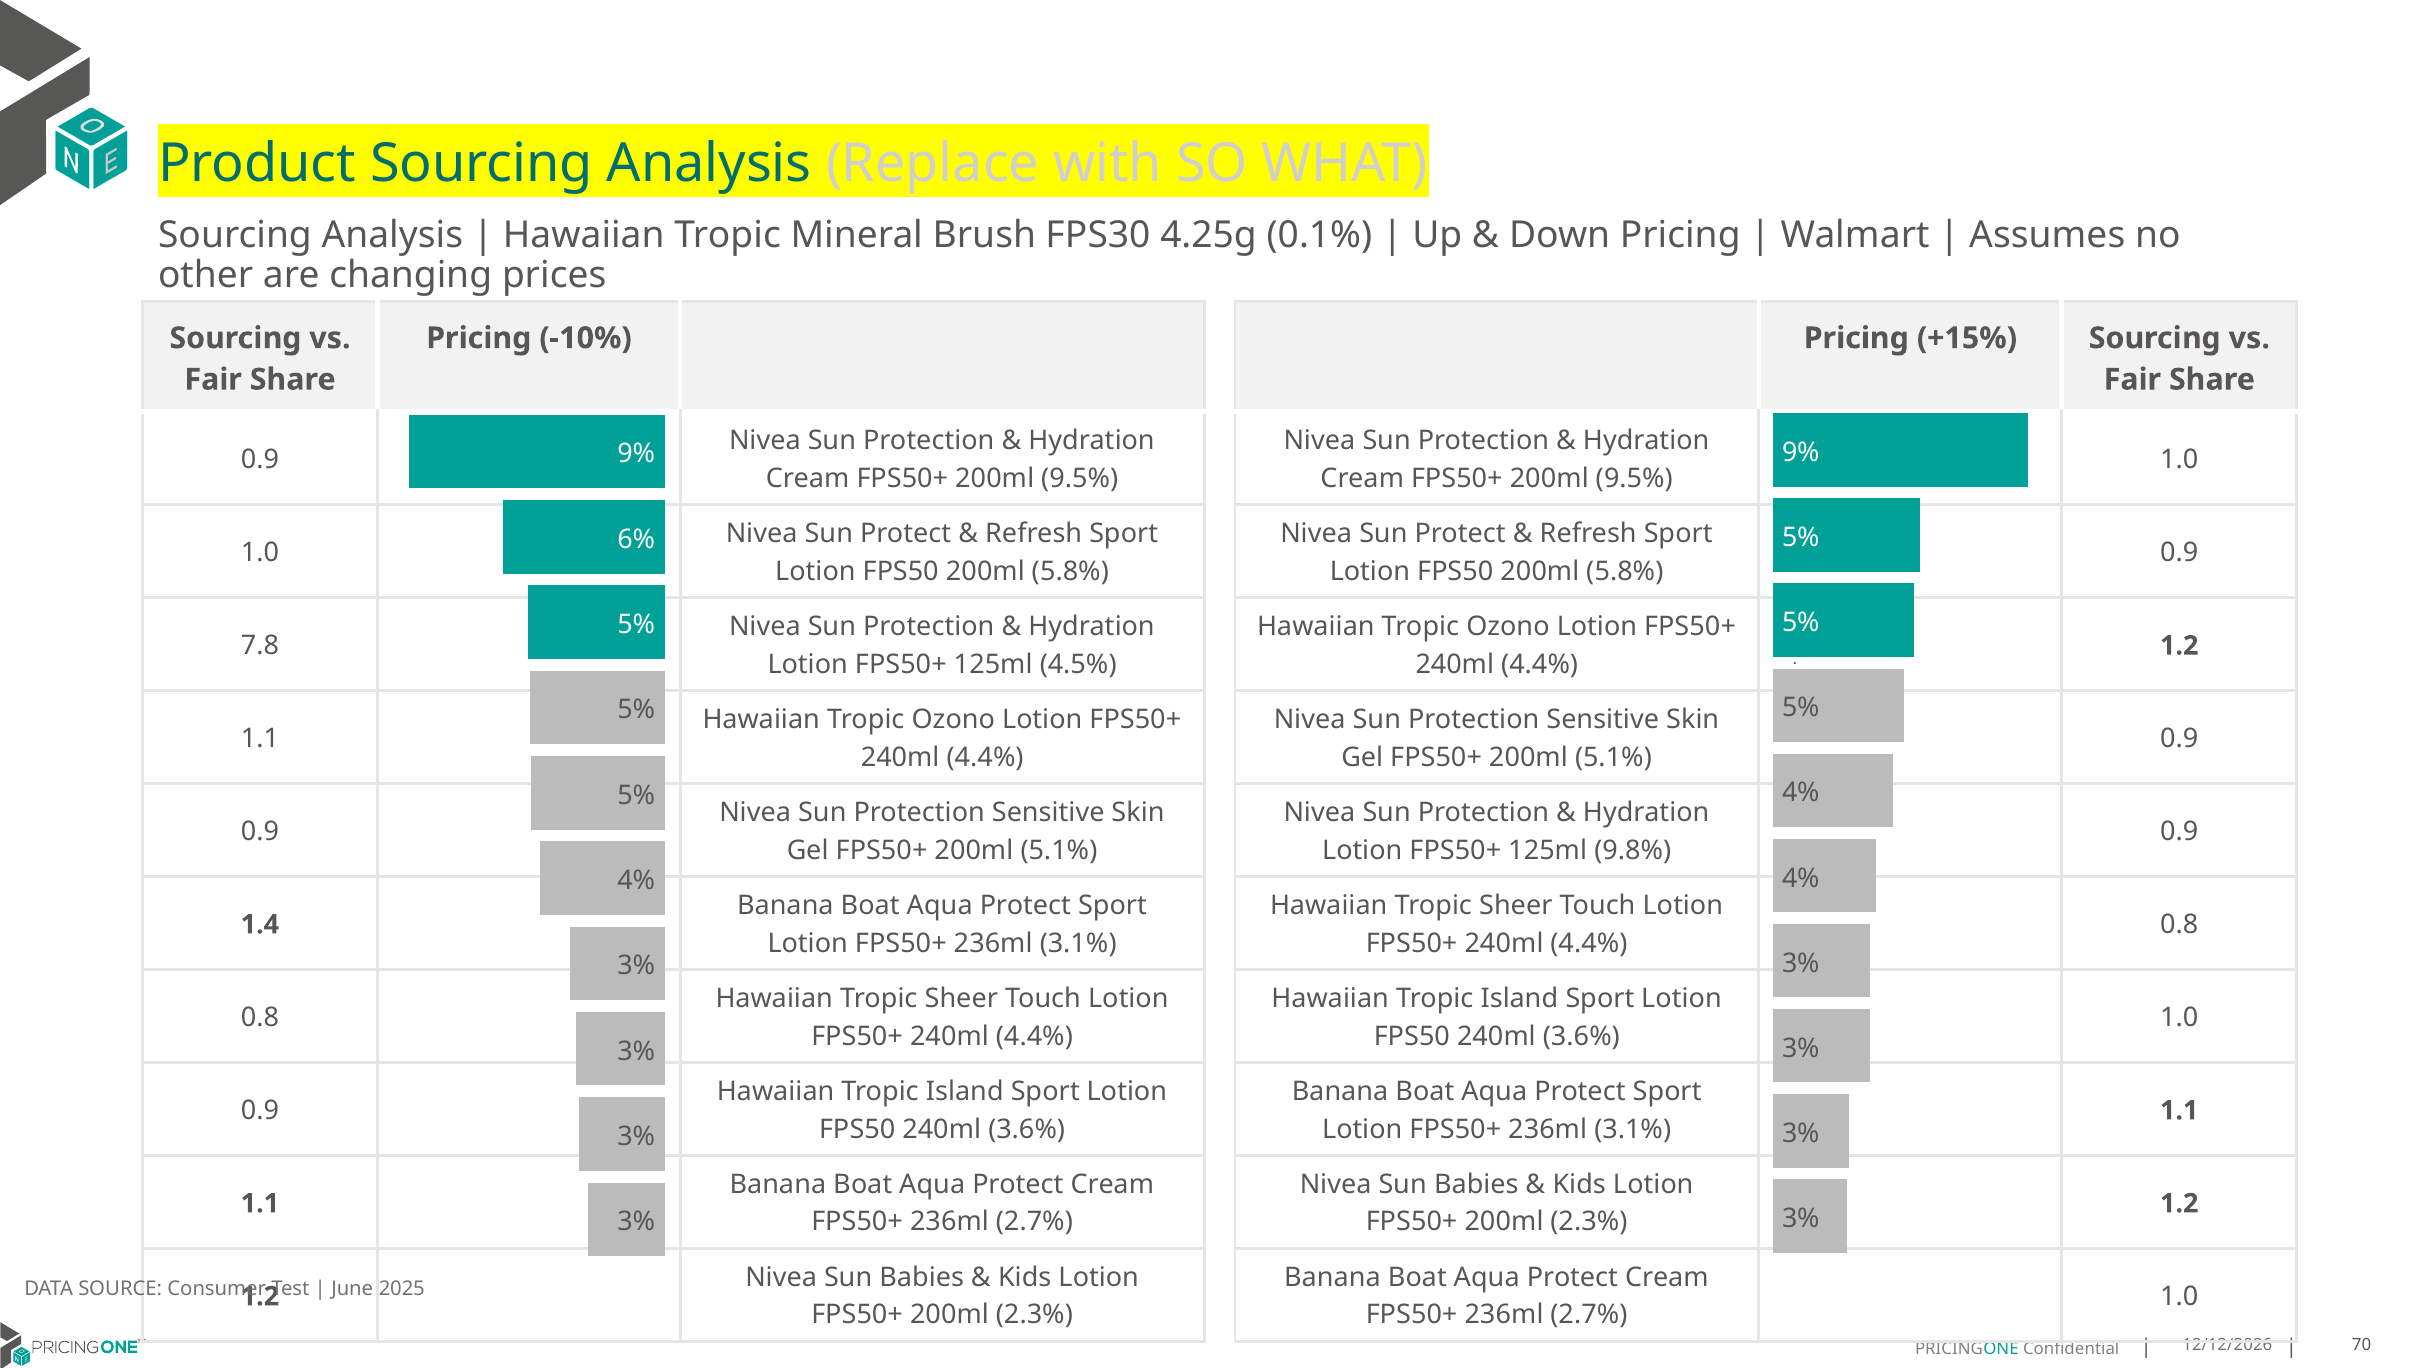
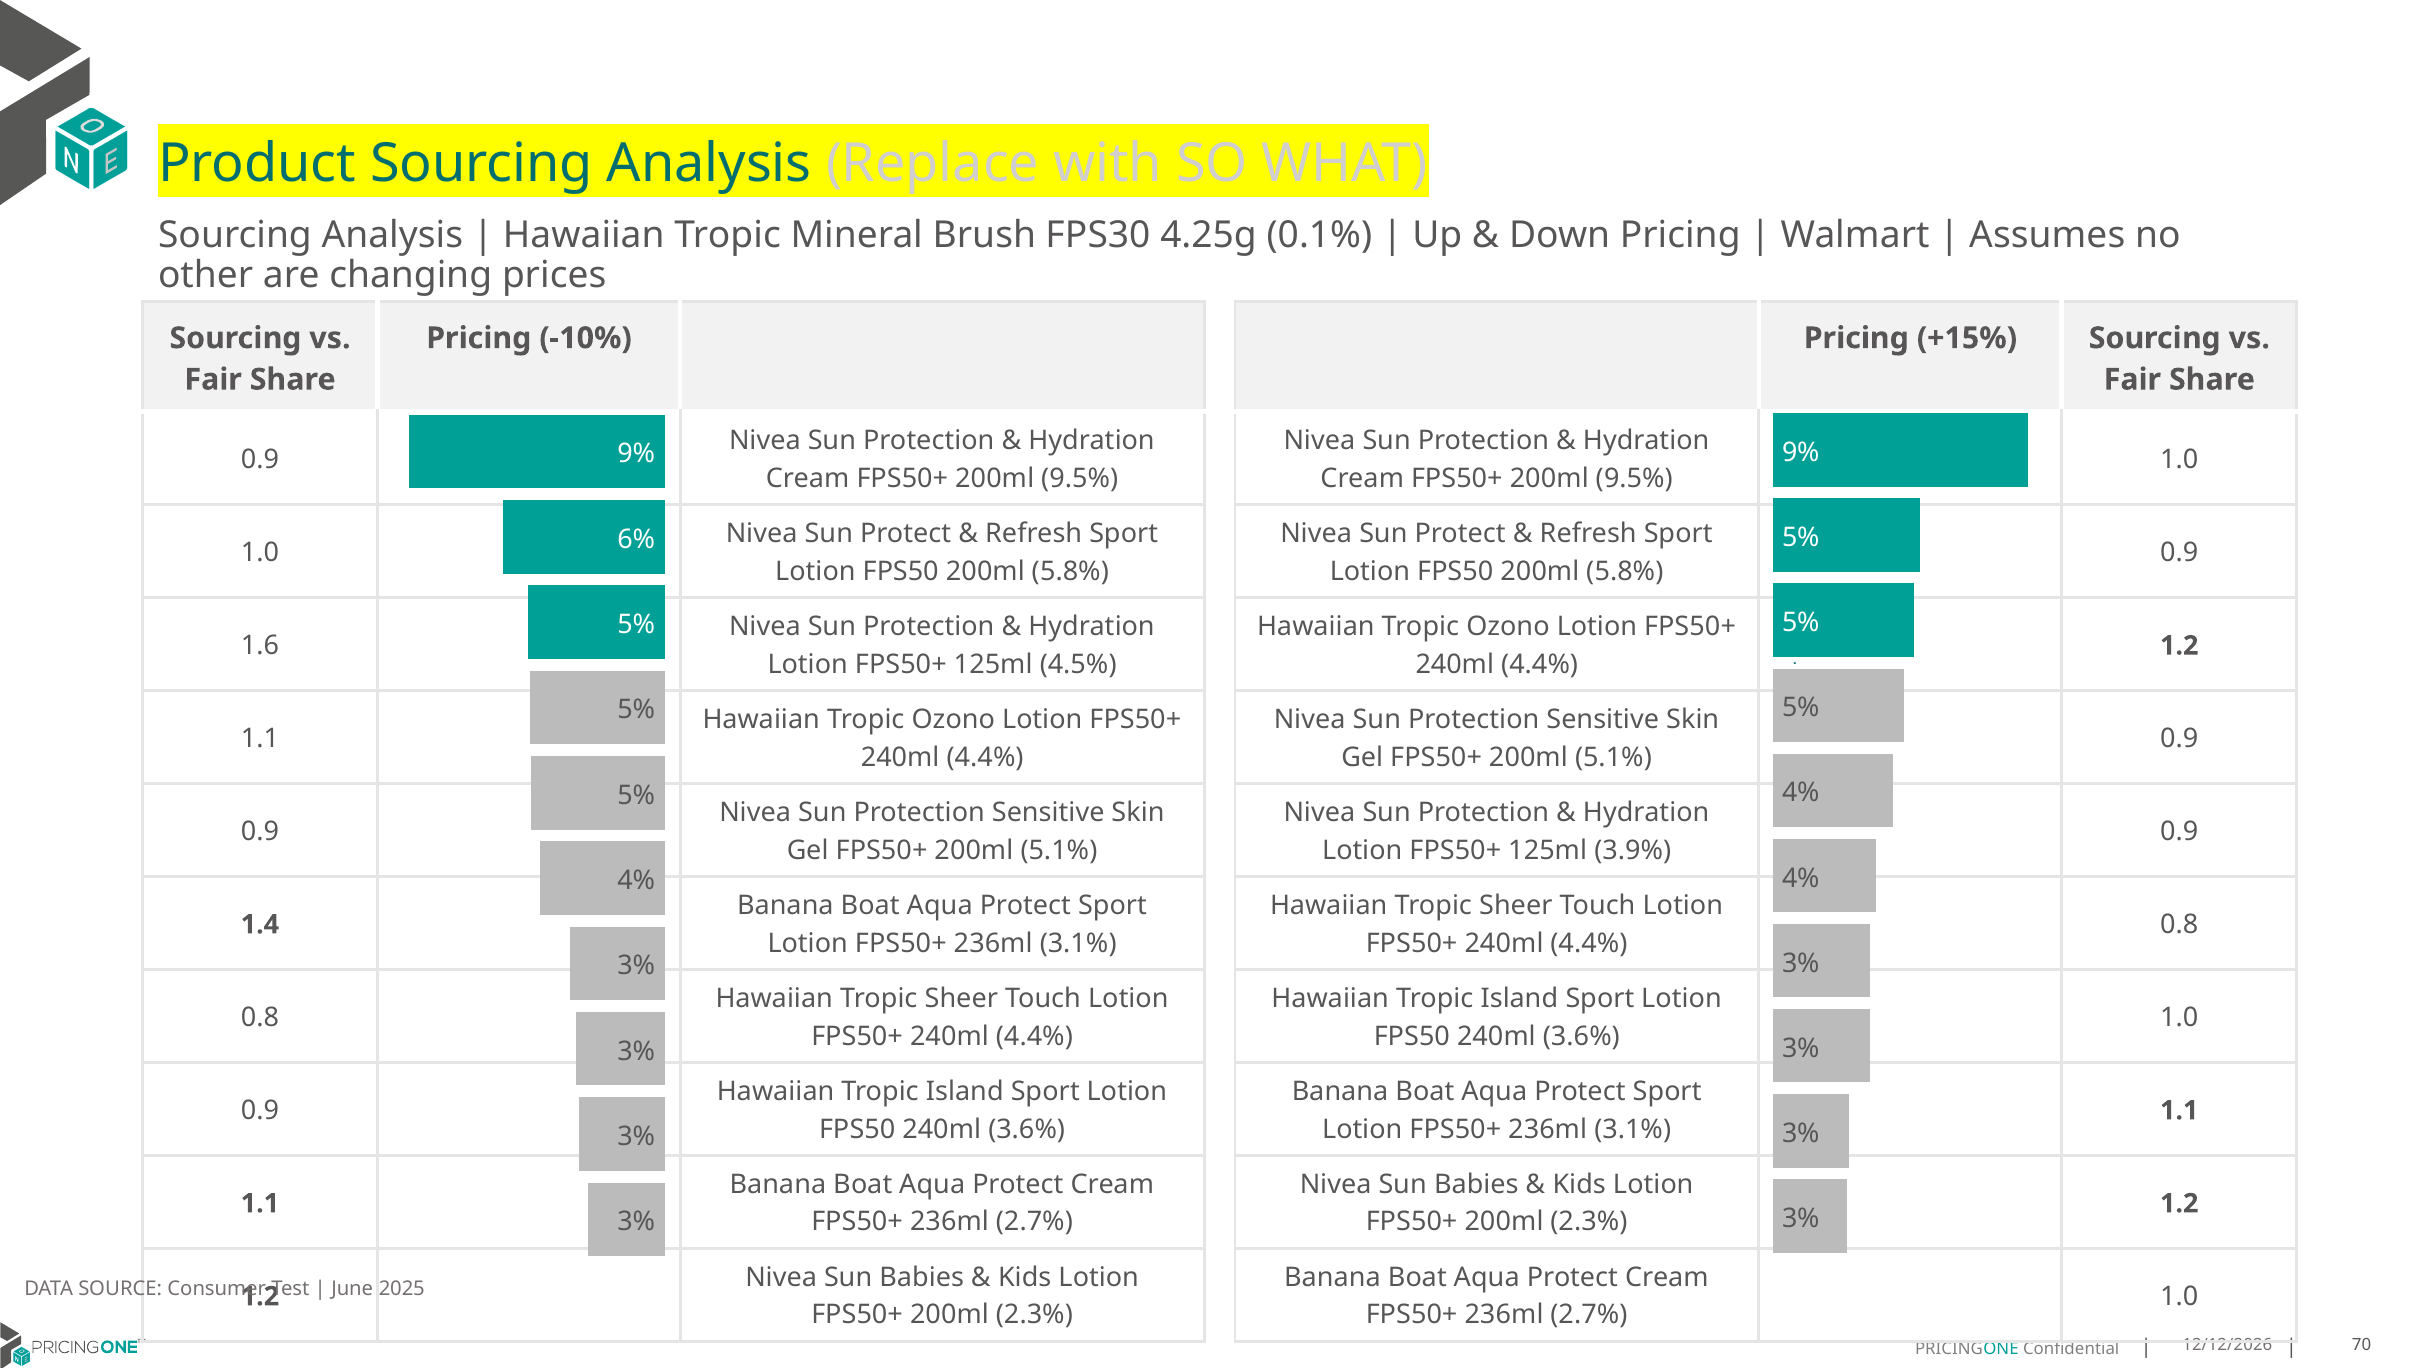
7.8: 7.8 -> 1.6 (260, 645)
9.8%: 9.8% -> 3.9% (1633, 850)
